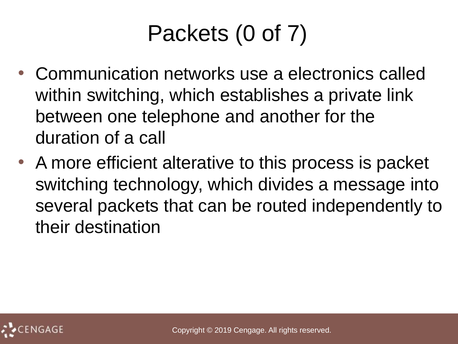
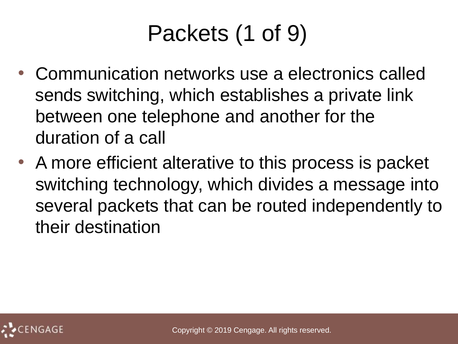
0: 0 -> 1 (245, 34)
7: 7 -> 9 (297, 34)
within: within -> sends (59, 95)
